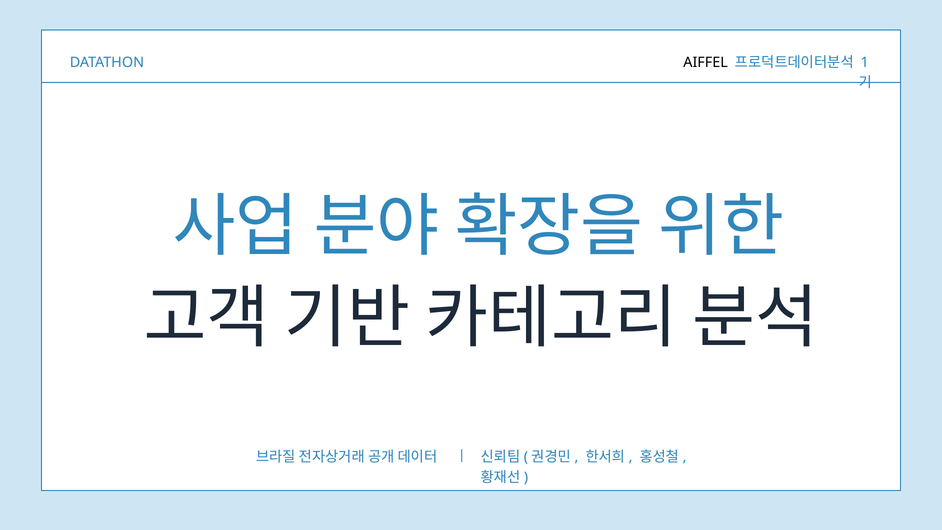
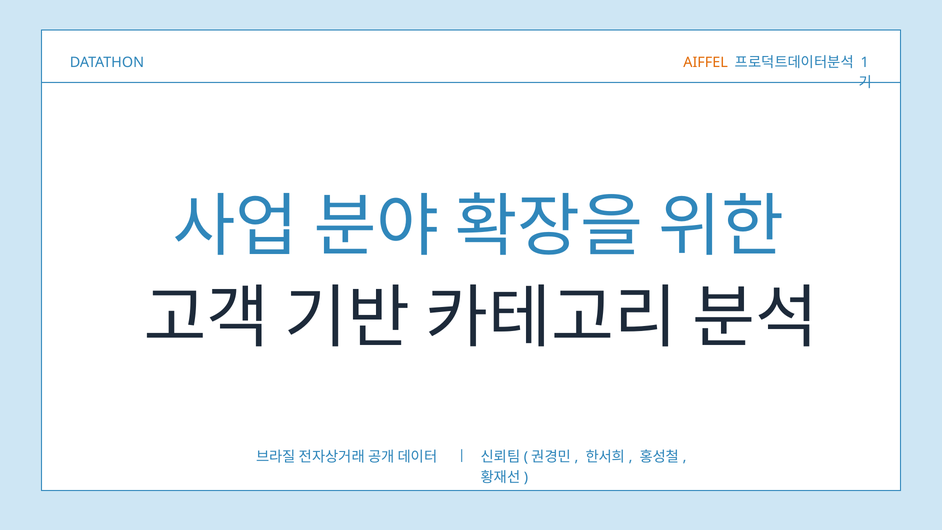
AIFFEL colour: black -> orange (706, 63)
